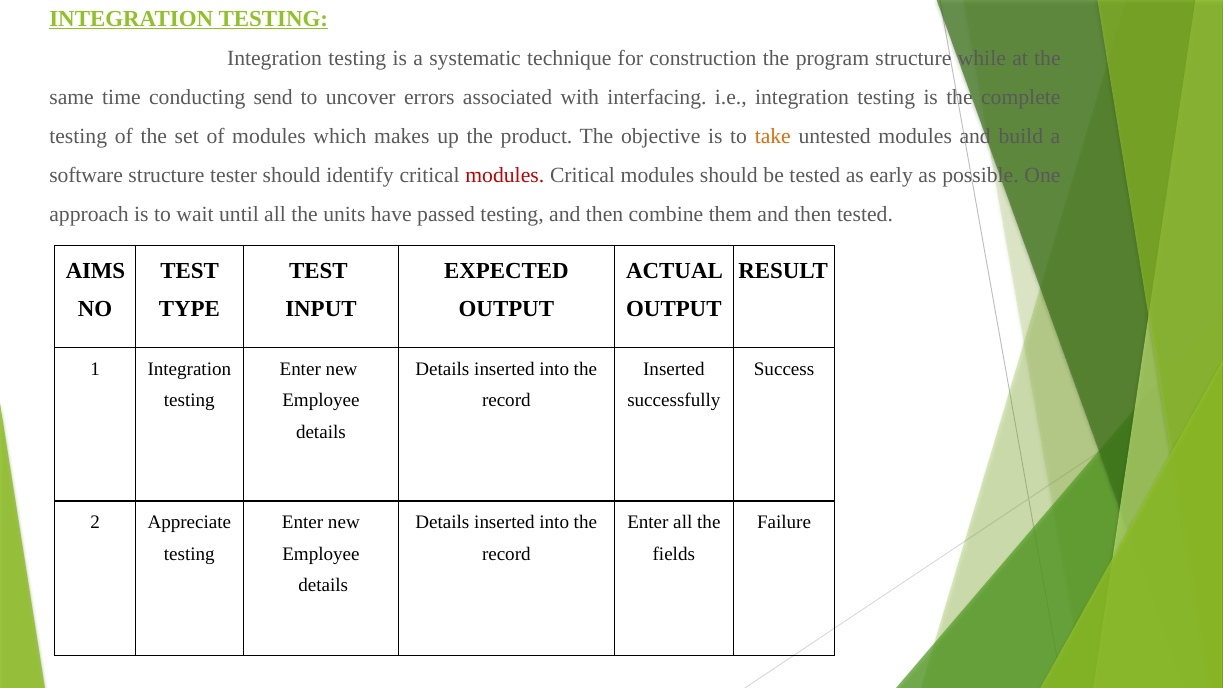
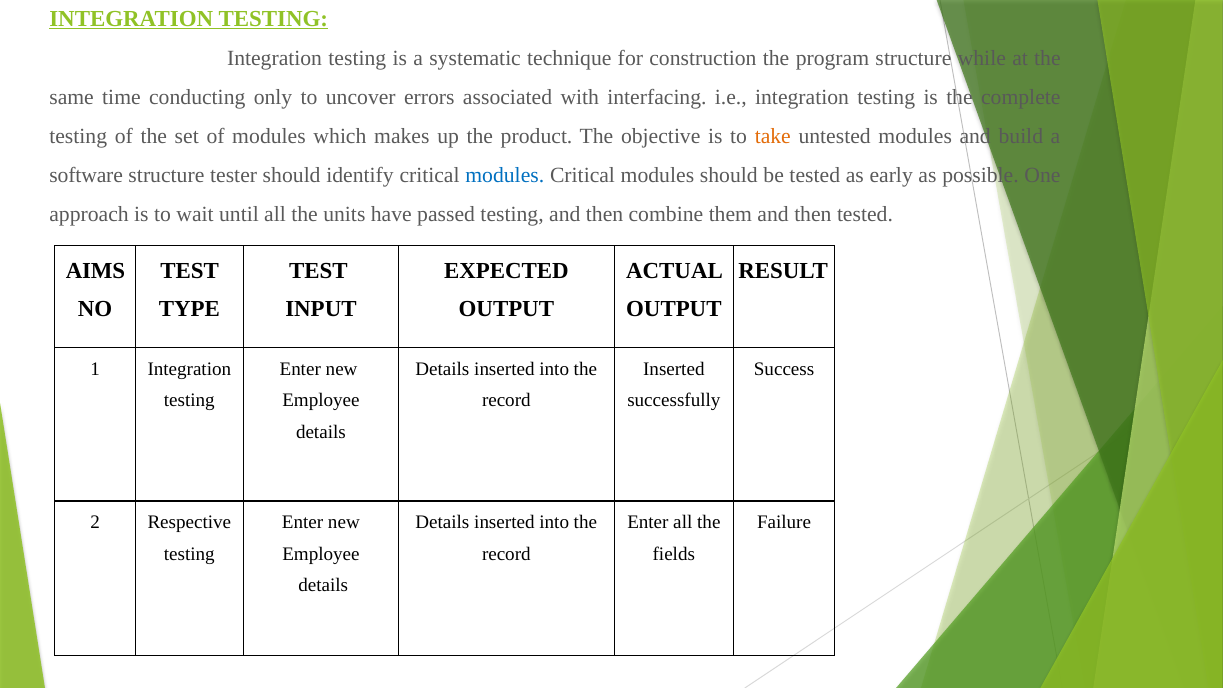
send: send -> only (273, 97)
modules colour: red -> blue (505, 175)
Appreciate: Appreciate -> Respective (189, 522)
